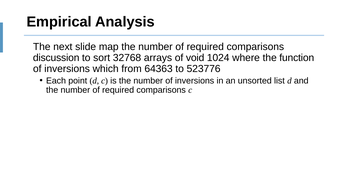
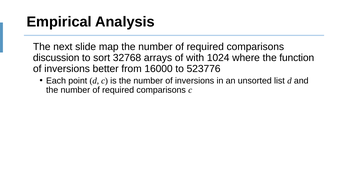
void: void -> with (195, 58)
which: which -> better (106, 69)
64363: 64363 -> 16000 (159, 69)
